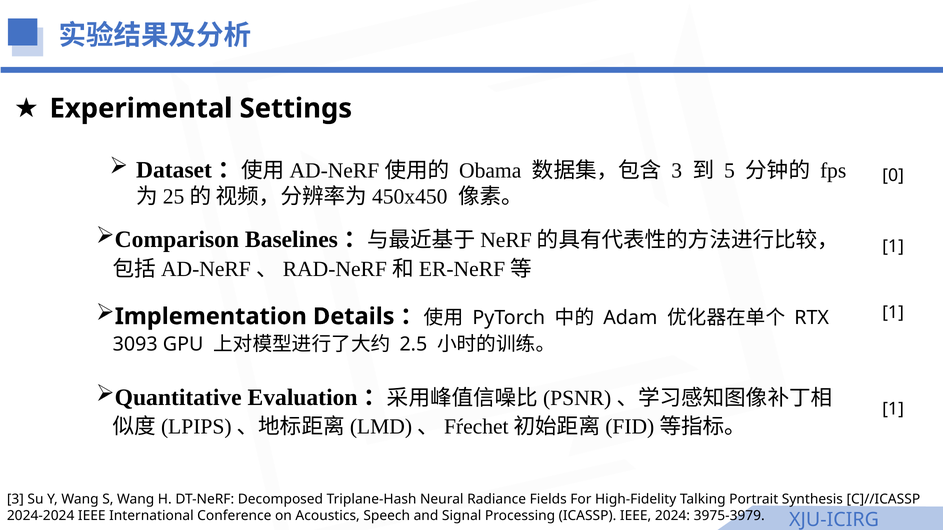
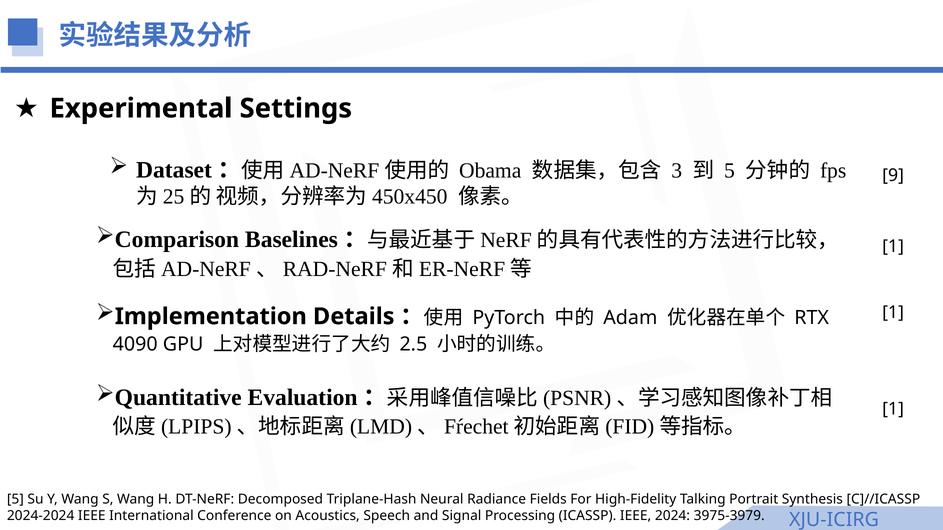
0: 0 -> 9 (893, 175)
3093: 3093 -> 4090 (135, 345)
3: 3 -> 5 (15, 500)
